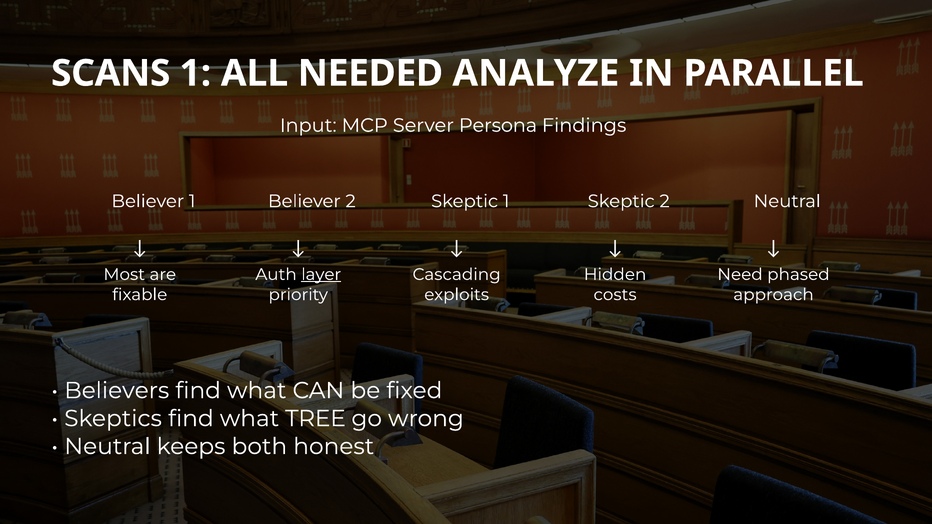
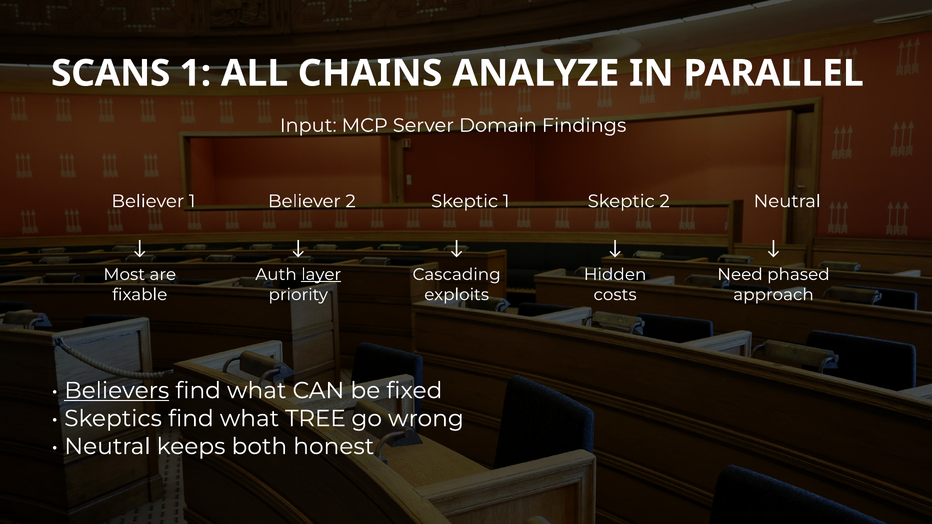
NEEDED: NEEDED -> CHAINS (370, 73)
Persona: Persona -> Domain (498, 125)
Believers underline: none -> present (117, 391)
